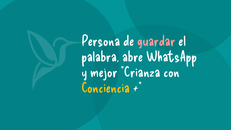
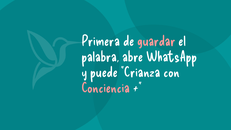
Persona: Persona -> Primera (101, 41)
mejor: mejor -> puede (104, 72)
Conciencia colour: yellow -> pink (106, 88)
